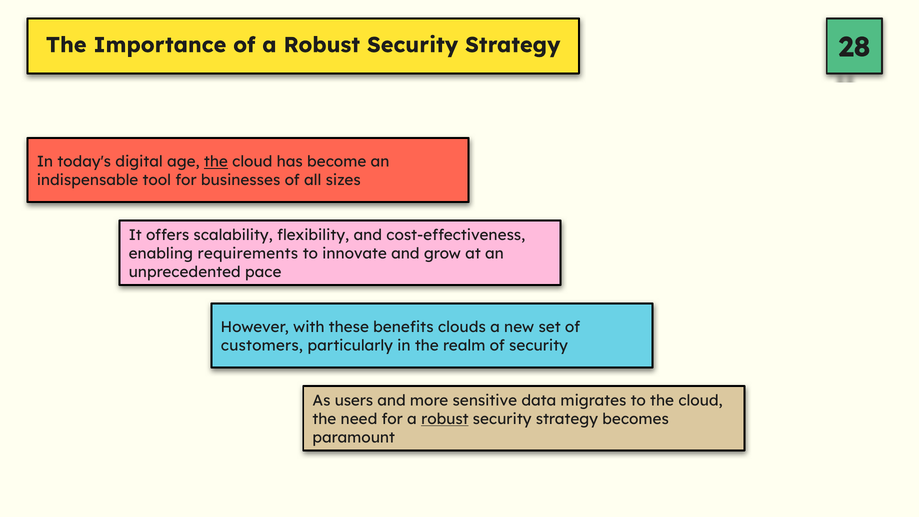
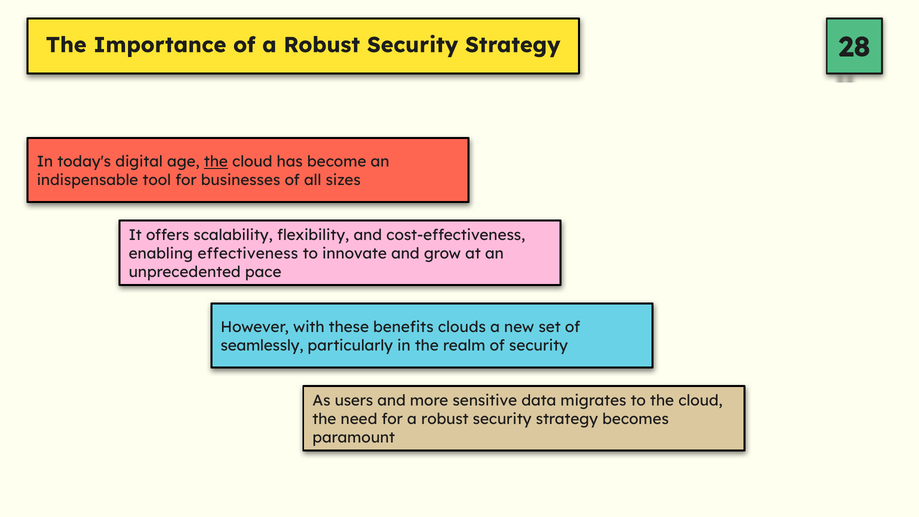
requirements: requirements -> effectiveness (248, 254)
customers: customers -> seamlessly (262, 346)
robust underline: present -> none (445, 419)
